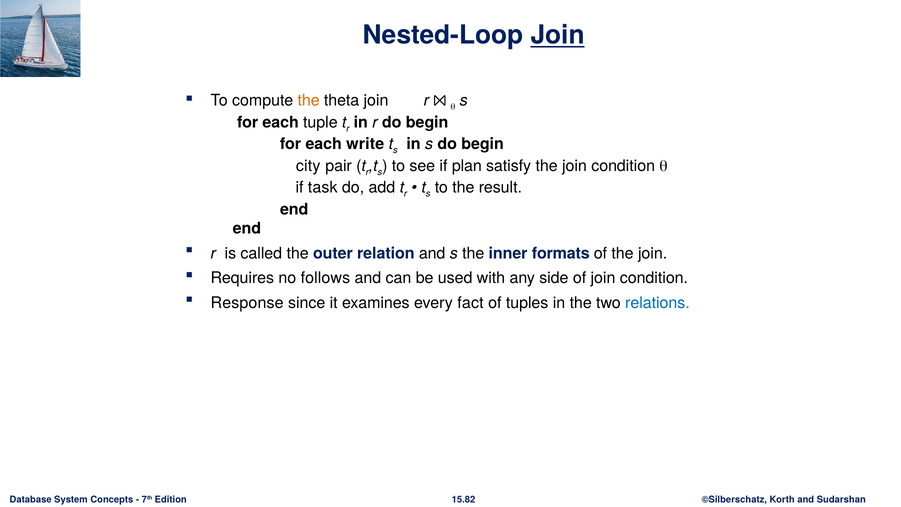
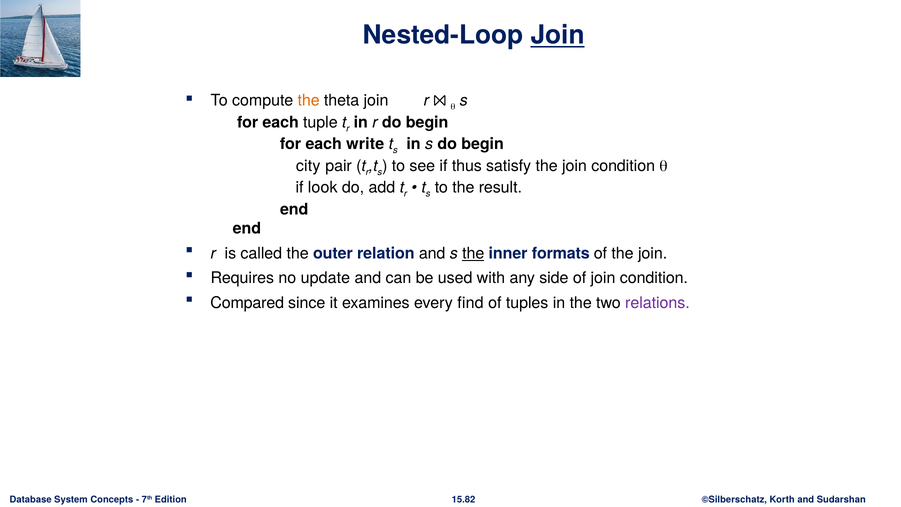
plan: plan -> thus (467, 166)
task: task -> look (323, 188)
the underline: none -> present (473, 253)
follows: follows -> update (325, 278)
Response: Response -> Compared (247, 303)
fact: fact -> find (470, 303)
relations colour: blue -> purple (657, 303)
